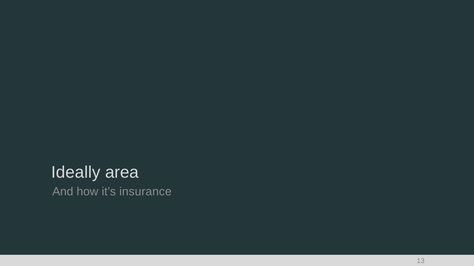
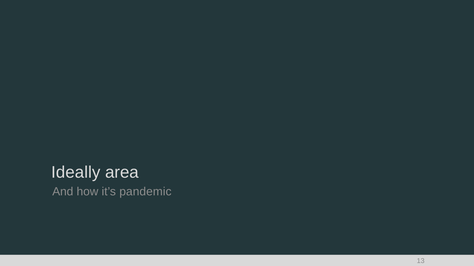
insurance: insurance -> pandemic (145, 192)
